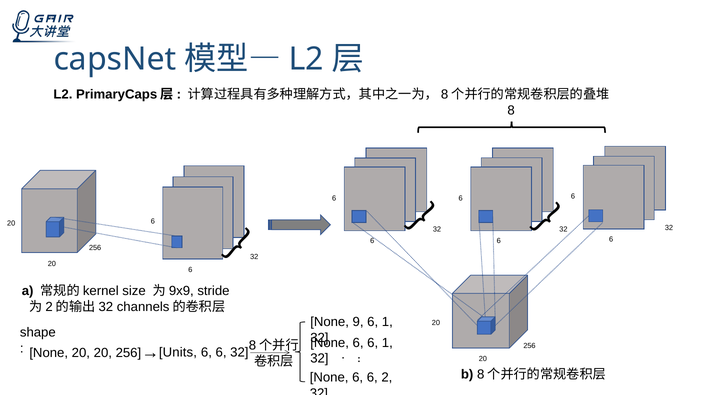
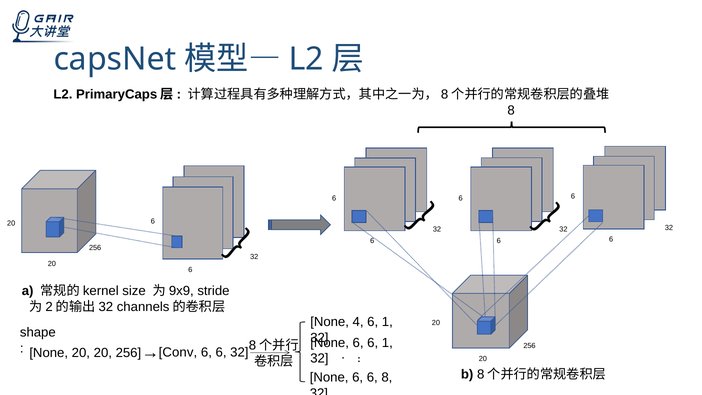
9: 9 -> 4 (358, 322)
Units: Units -> Conv (178, 352)
6 2: 2 -> 8 (387, 377)
